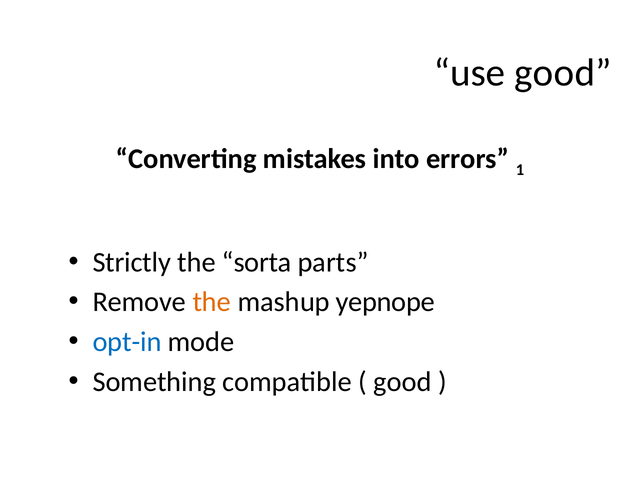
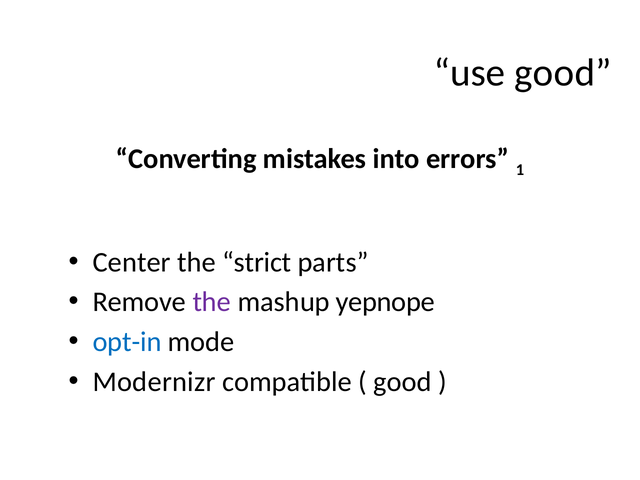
Strictly: Strictly -> Center (132, 262)
sorta: sorta -> strict (257, 262)
the colour: orange -> purple (212, 302)
Something: Something -> Modernizr (154, 382)
